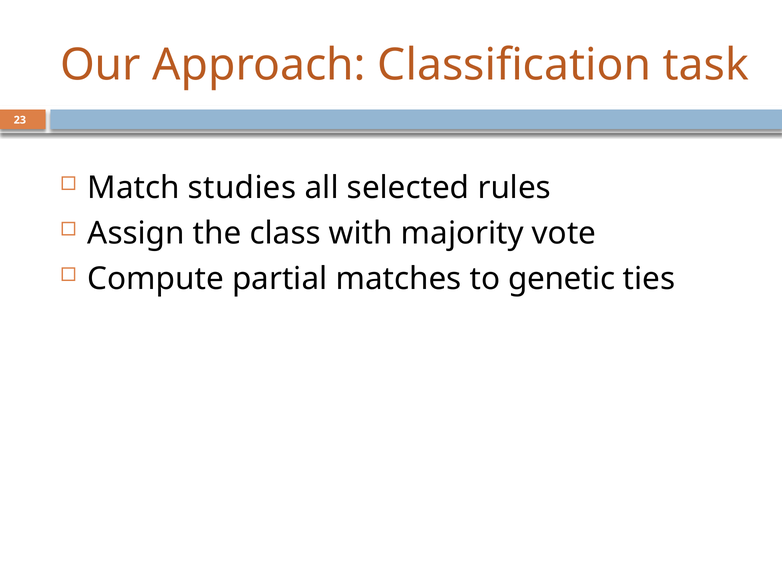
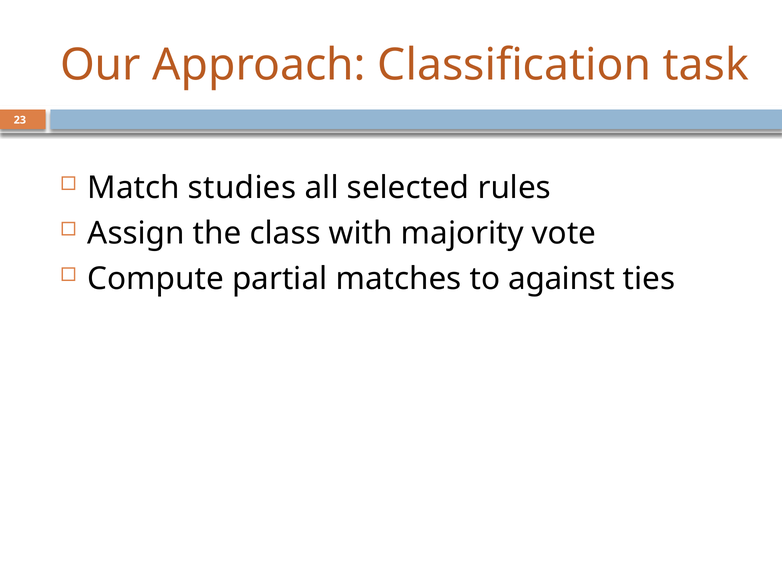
genetic: genetic -> against (562, 279)
